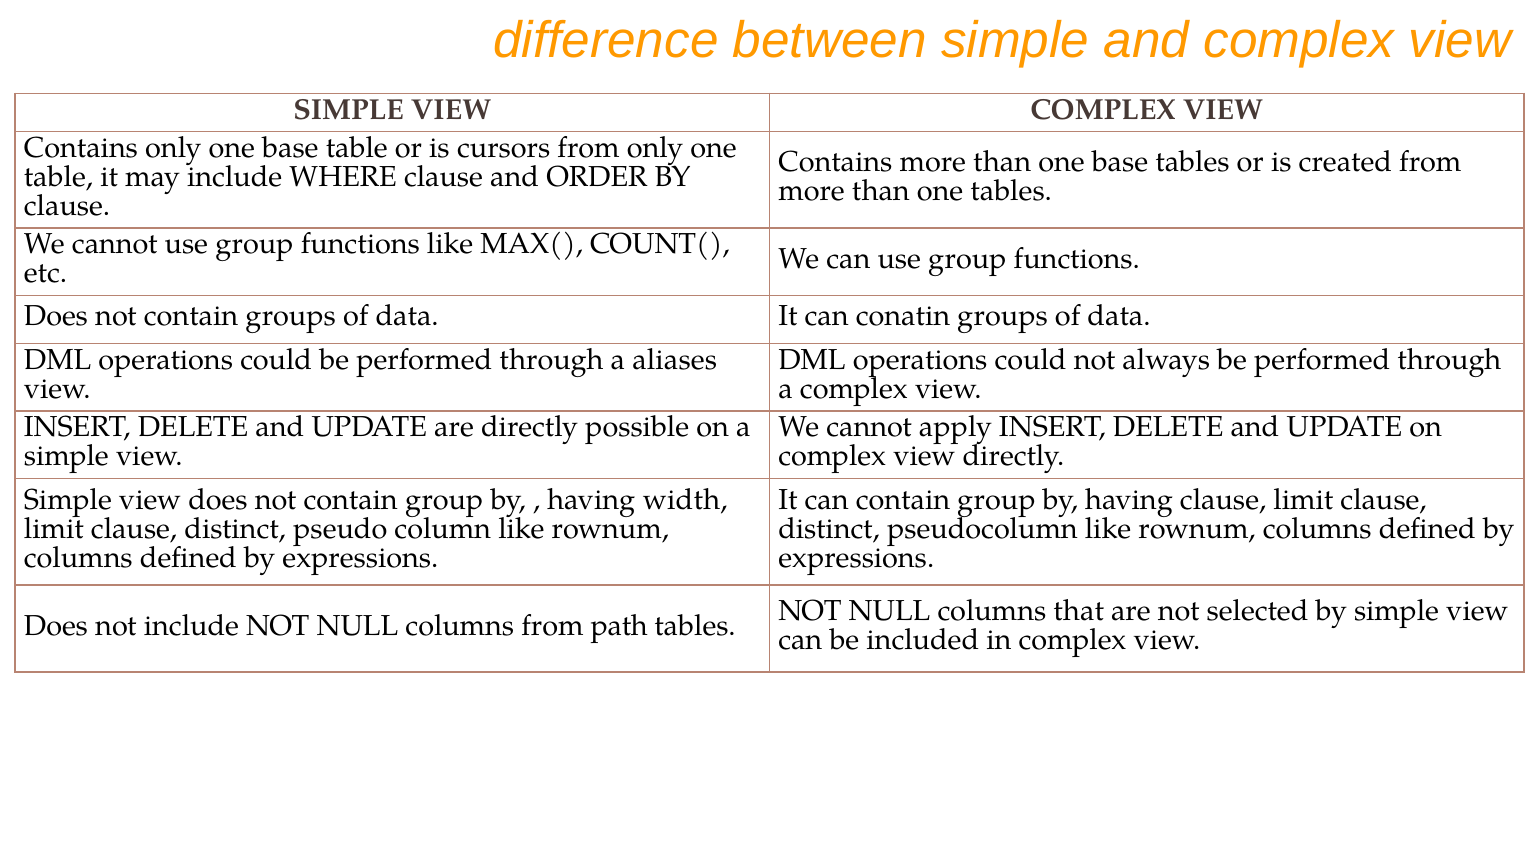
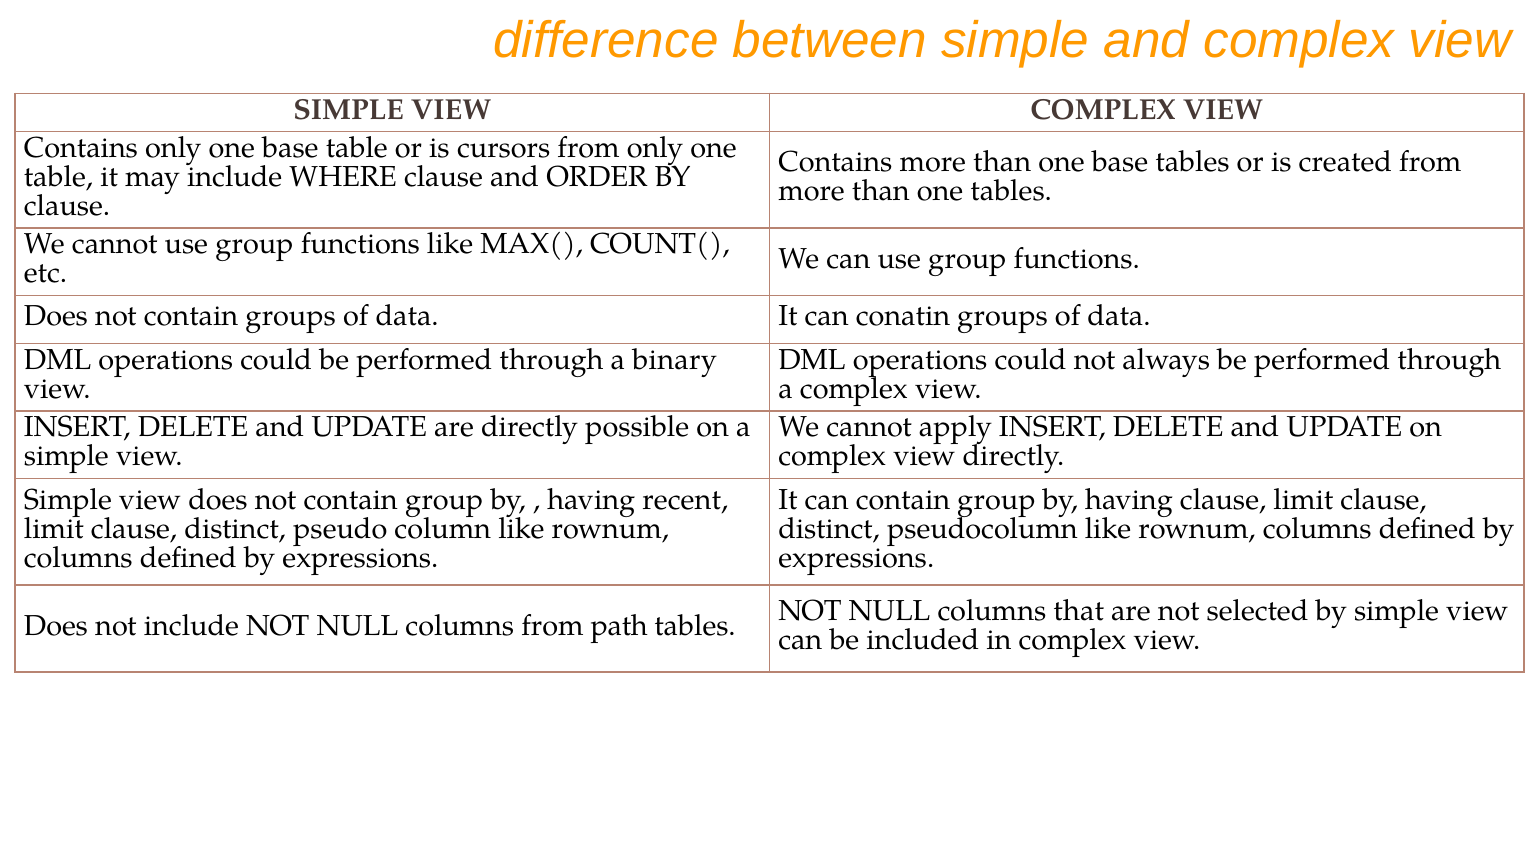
aliases: aliases -> binary (675, 359)
width: width -> recent (685, 499)
